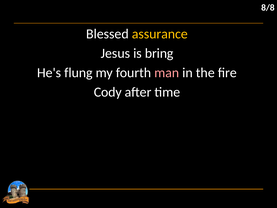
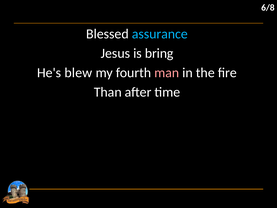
8/8: 8/8 -> 6/8 (268, 8)
assurance colour: yellow -> light blue (160, 34)
flung: flung -> blew (78, 73)
Cody: Cody -> Than (108, 92)
